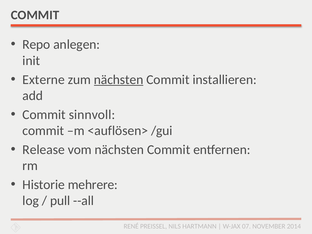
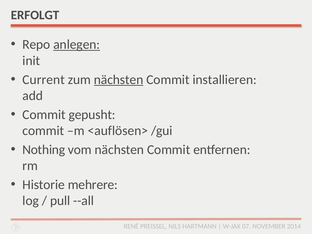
COMMIT: COMMIT -> ERFOLGT (35, 15)
anlegen underline: none -> present (77, 45)
Externe: Externe -> Current (44, 80)
sinnvoll: sinnvoll -> gepusht (92, 115)
Release: Release -> Nothing (44, 150)
